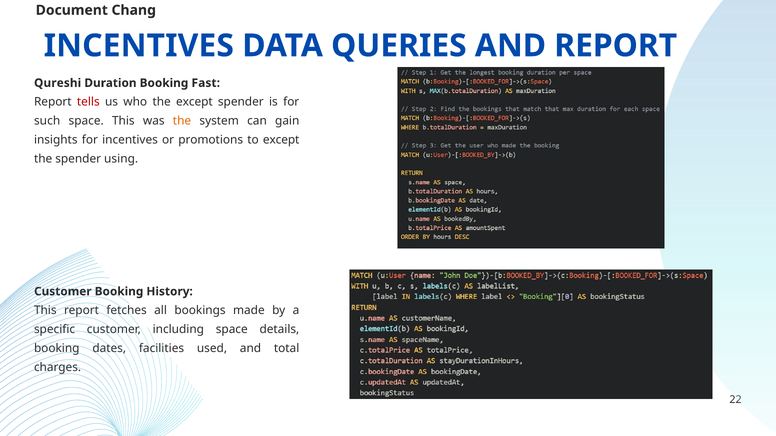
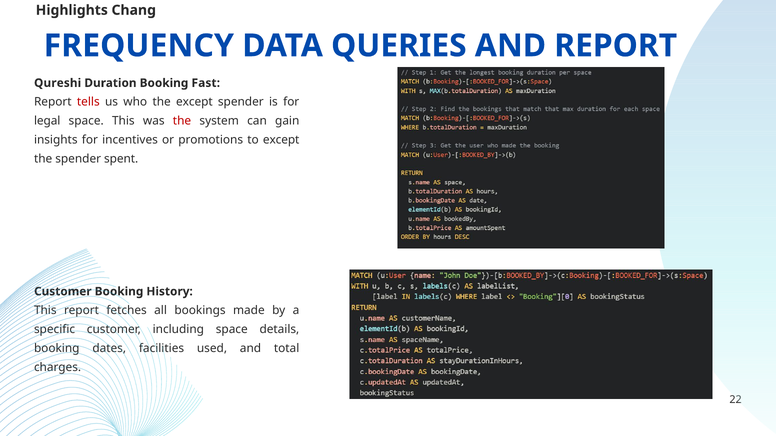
Document: Document -> Highlights (72, 10)
INCENTIVES: INCENTIVES -> FREQUENCY (139, 46)
such: such -> legal (47, 121)
the colour: orange -> red (182, 121)
using: using -> spent (121, 159)
